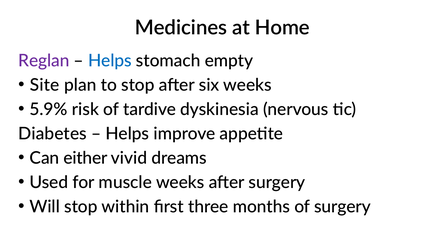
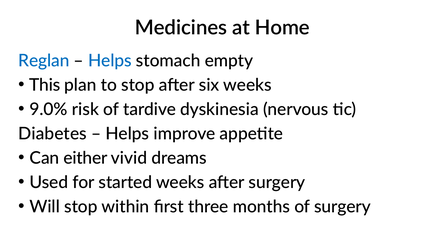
Reglan colour: purple -> blue (44, 61)
Site: Site -> This (45, 85)
5.9%: 5.9% -> 9.0% (49, 109)
muscle: muscle -> started (125, 182)
